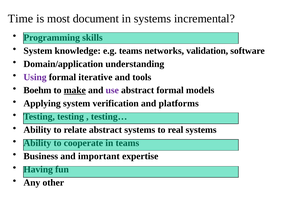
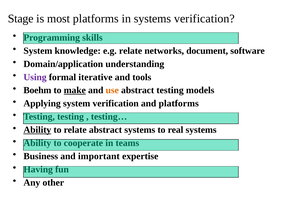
Time: Time -> Stage (21, 19)
most document: document -> platforms (96, 19)
systems incremental: incremental -> verification (204, 19)
e.g teams: teams -> relate (131, 51)
validation: validation -> document (207, 51)
use colour: purple -> orange (112, 90)
abstract formal: formal -> testing (170, 90)
Ability underline: none -> present (37, 130)
